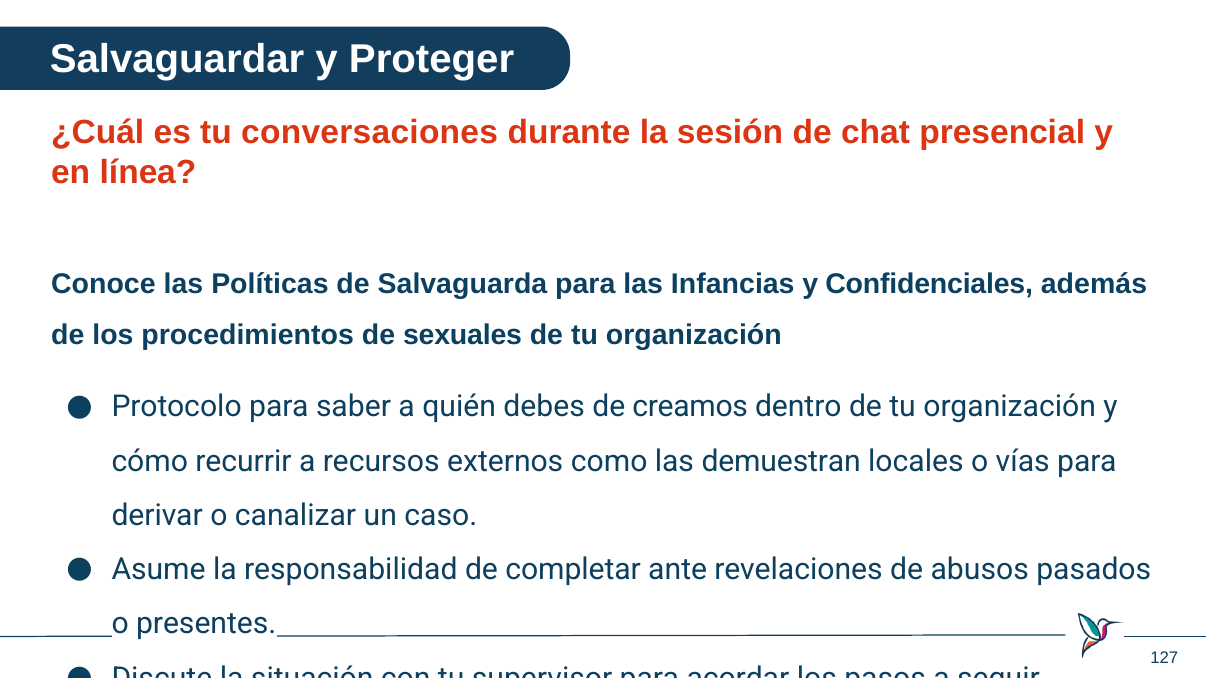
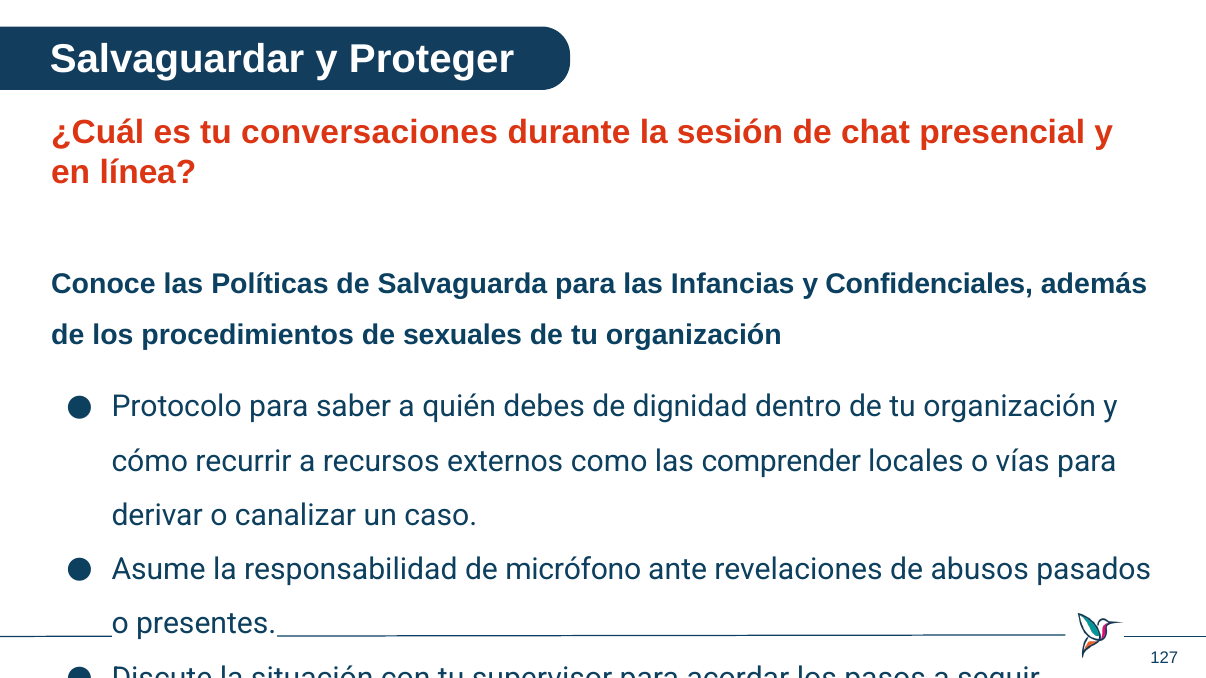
creamos: creamos -> dignidad (690, 407)
demuestran: demuestran -> comprender (781, 461)
completar: completar -> micrófono (573, 570)
